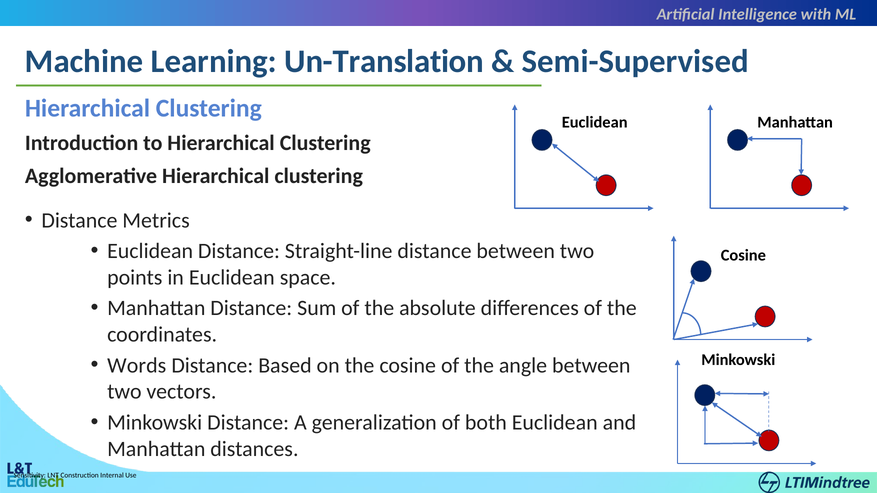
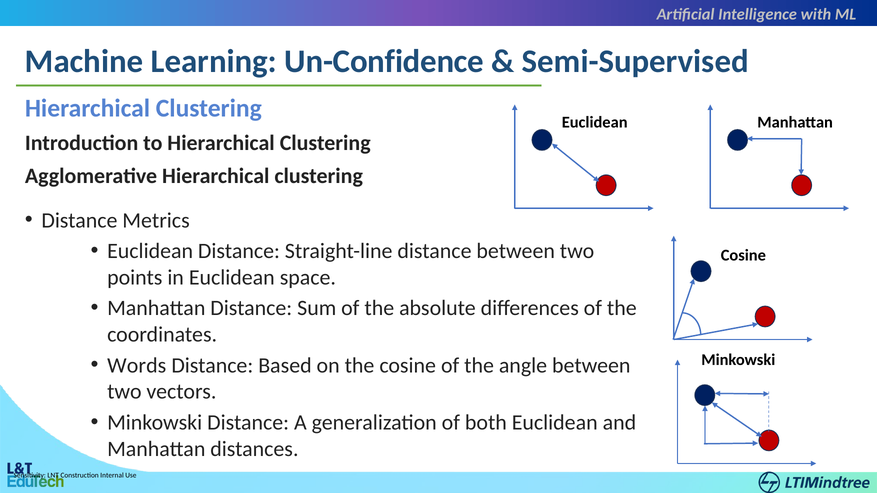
Un-Translation: Un-Translation -> Un-Confidence (384, 61)
